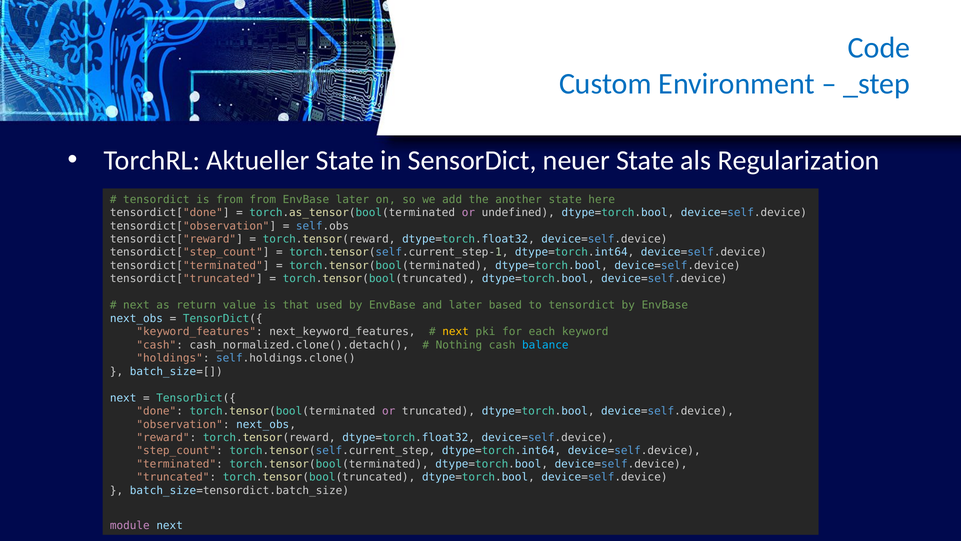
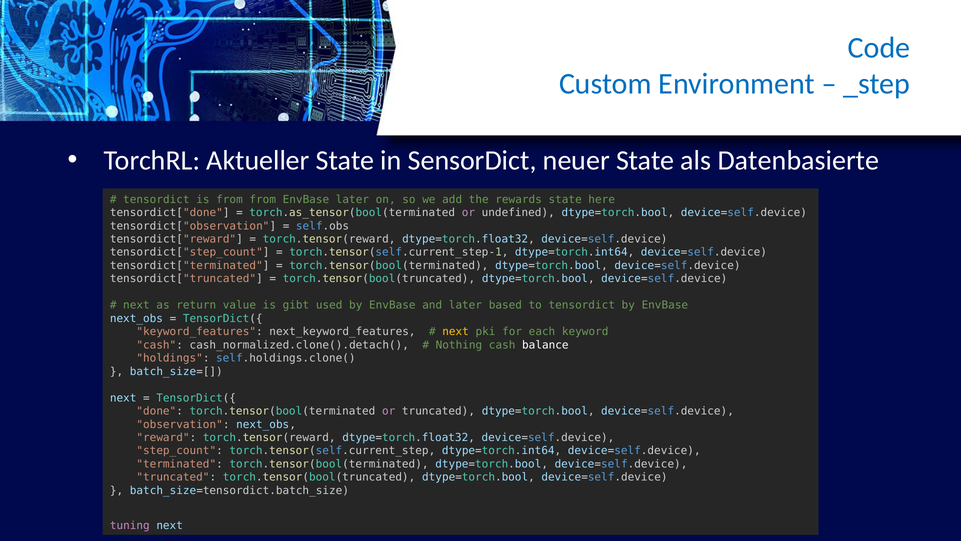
Regularization: Regularization -> Datenbasierte (798, 160)
another: another -> rewards (519, 199)
that: that -> gibt (296, 305)
balance colour: light blue -> white (545, 345)
module: module -> tuning (130, 525)
